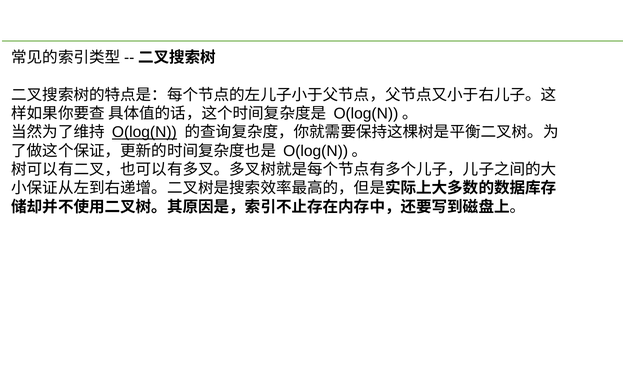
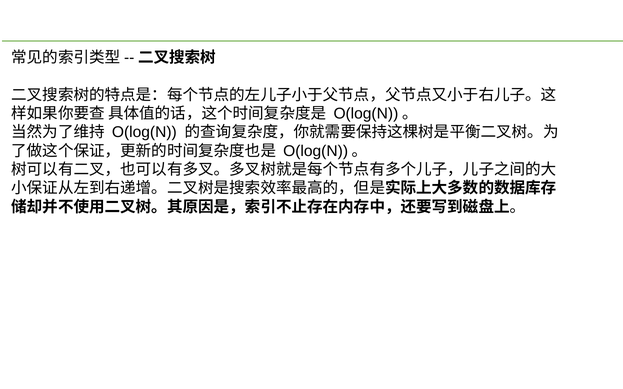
O(log(N underline: present -> none (144, 132)
